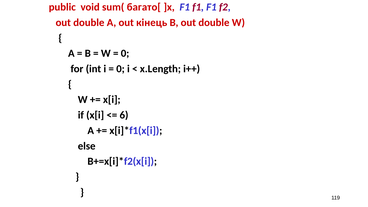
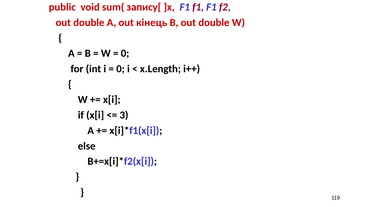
багато[: багато[ -> запису[ (144, 7)
6: 6 -> 3 (124, 115)
